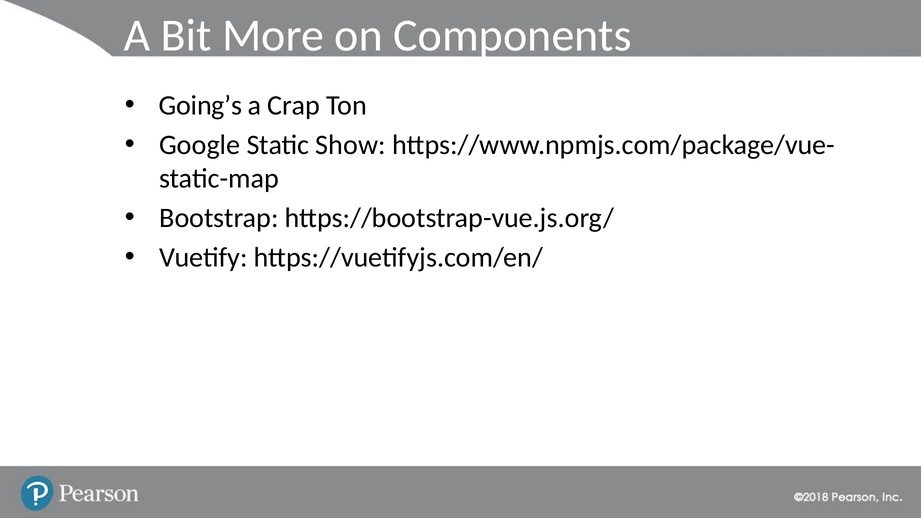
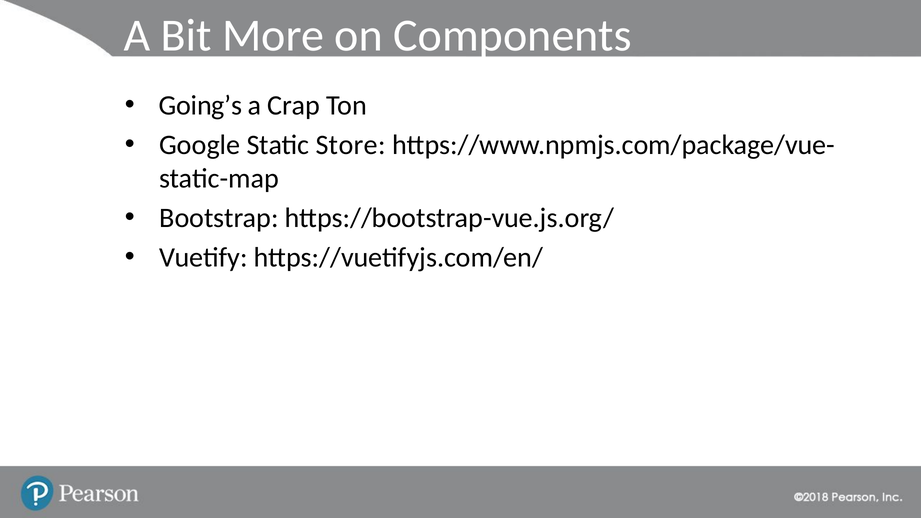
Show: Show -> Store (351, 145)
